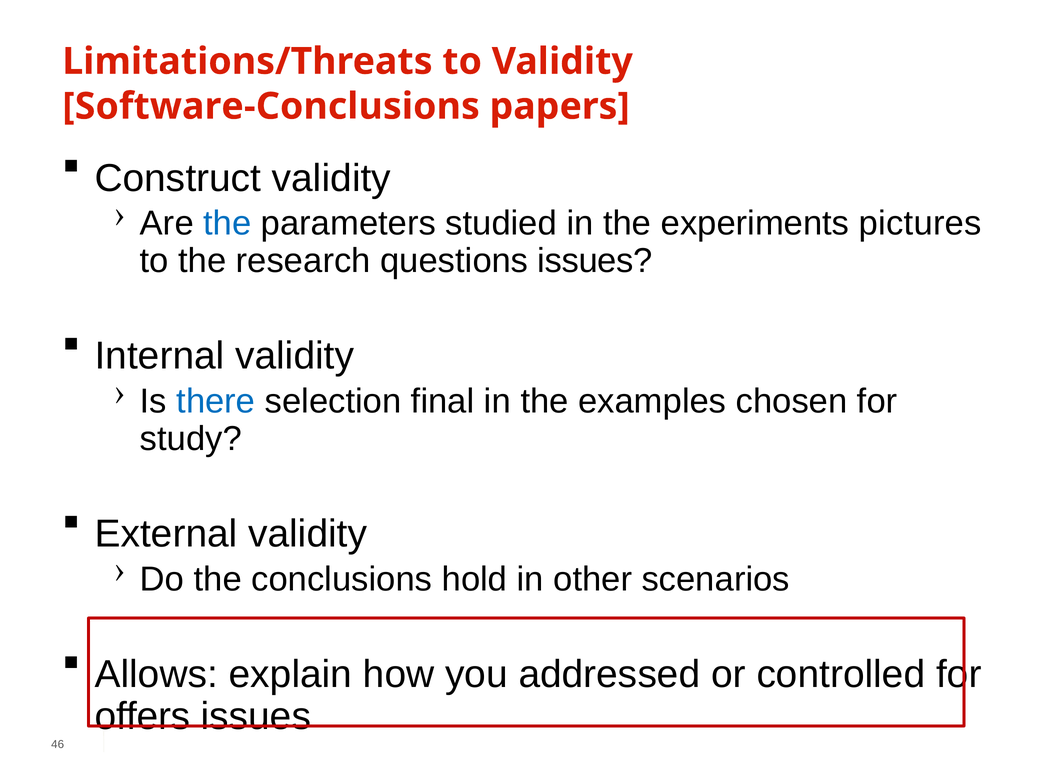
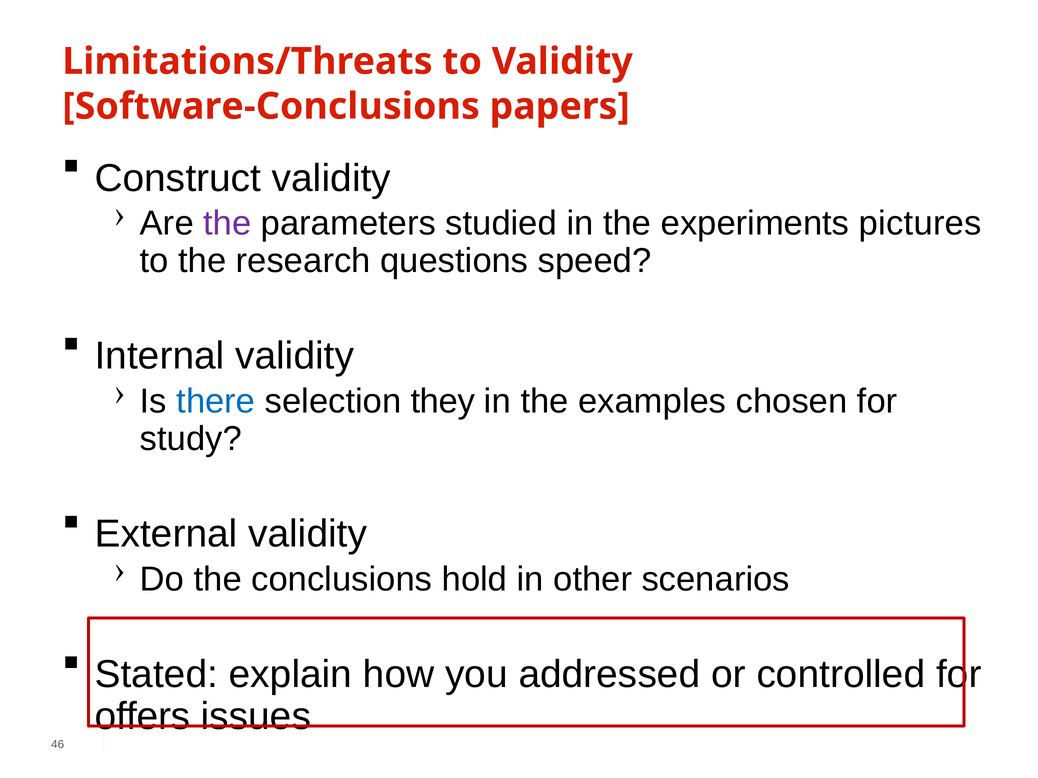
the colour: blue -> purple (227, 224)
questions issues: issues -> speed (595, 261)
final: final -> they (443, 402)
Allows: Allows -> Stated (156, 675)
